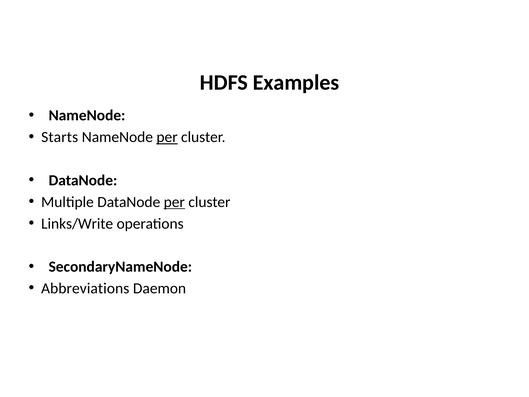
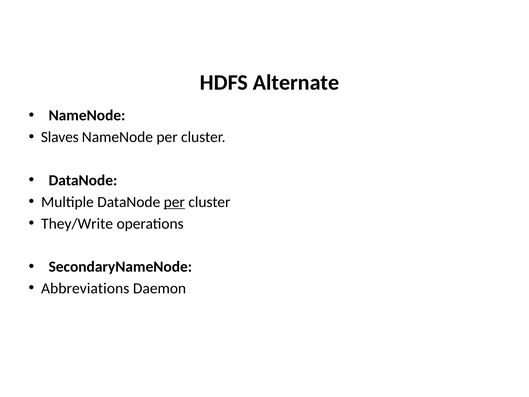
Examples: Examples -> Alternate (296, 83)
Starts: Starts -> Slaves (60, 137)
per underline: present -> none (167, 137)
Links/Write: Links/Write -> They/Write (77, 223)
